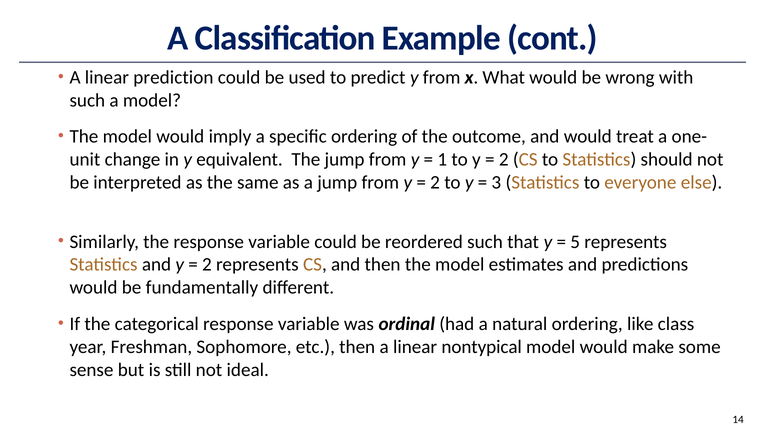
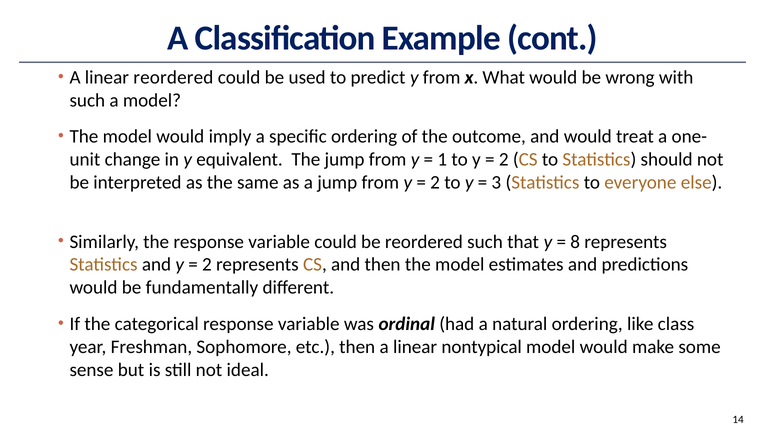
linear prediction: prediction -> reordered (173, 77)
5: 5 -> 8 (575, 242)
